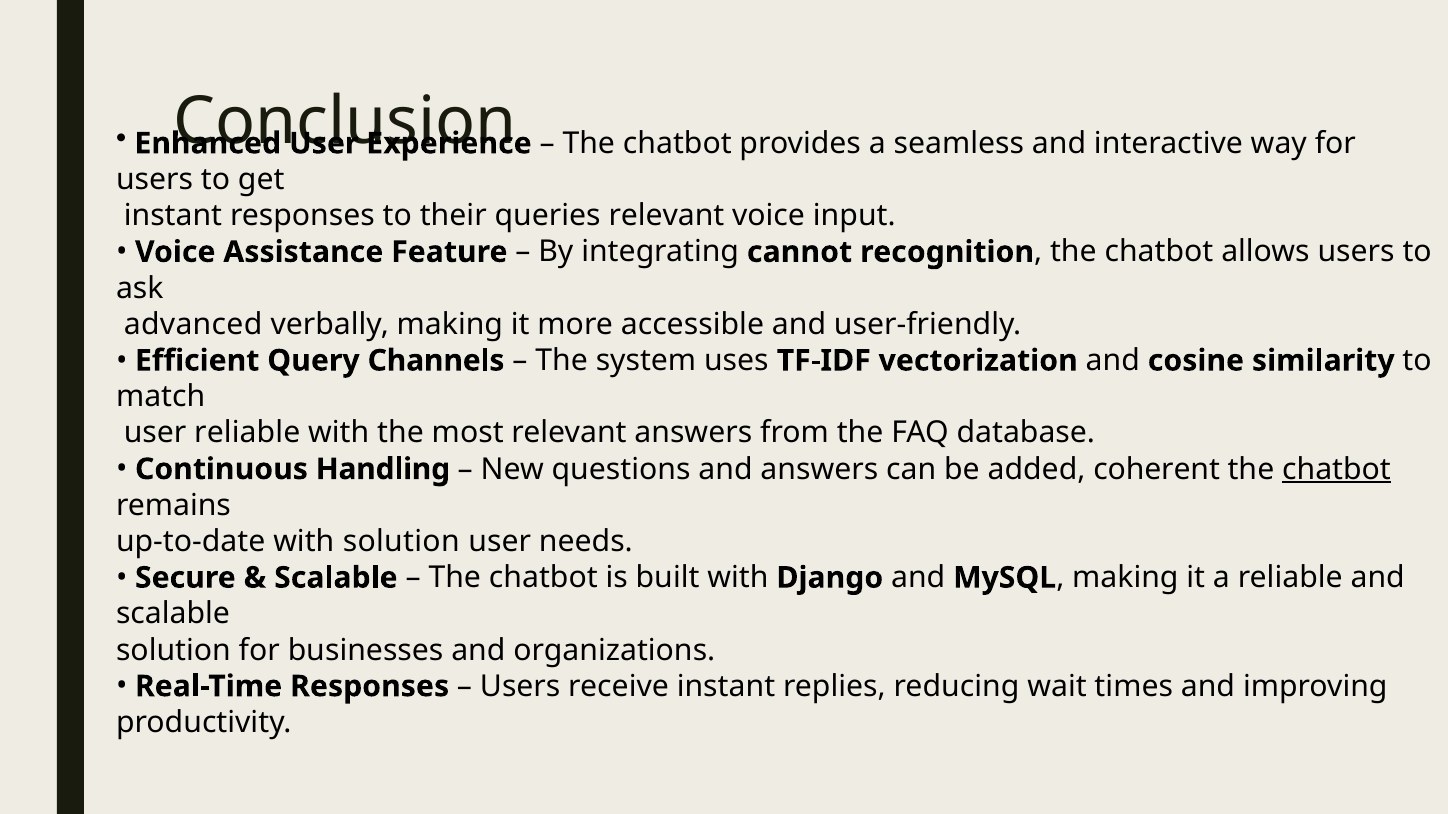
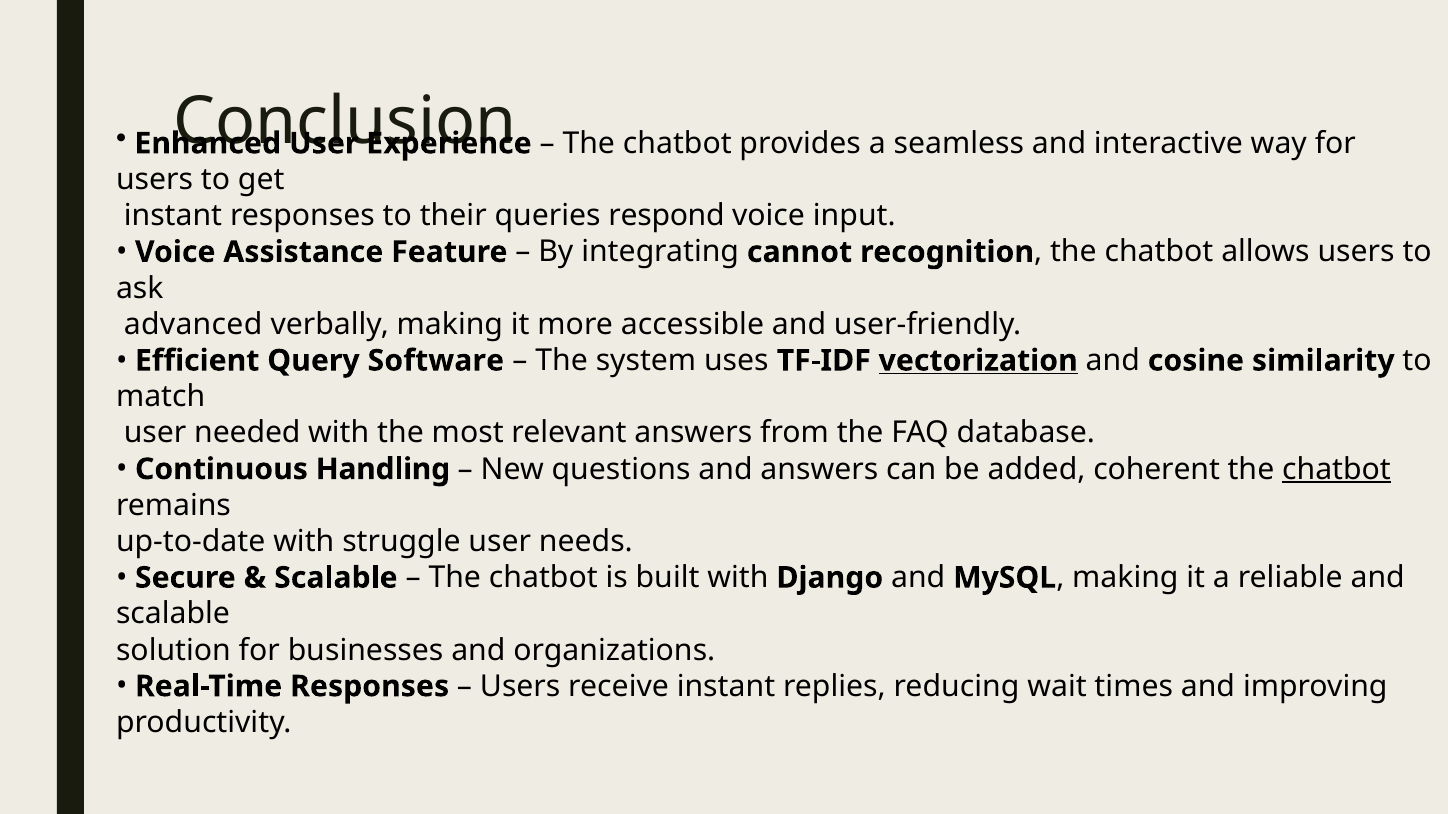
queries relevant: relevant -> respond (667, 216)
Channels: Channels -> Software (436, 361)
vectorization underline: none -> present (978, 361)
user reliable: reliable -> needed (247, 433)
with solution: solution -> struggle (401, 542)
